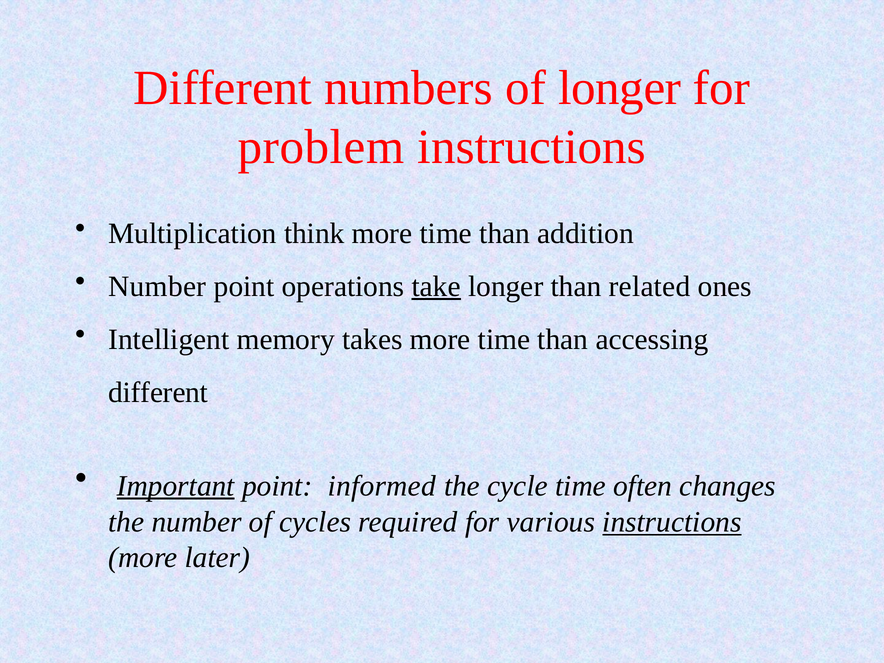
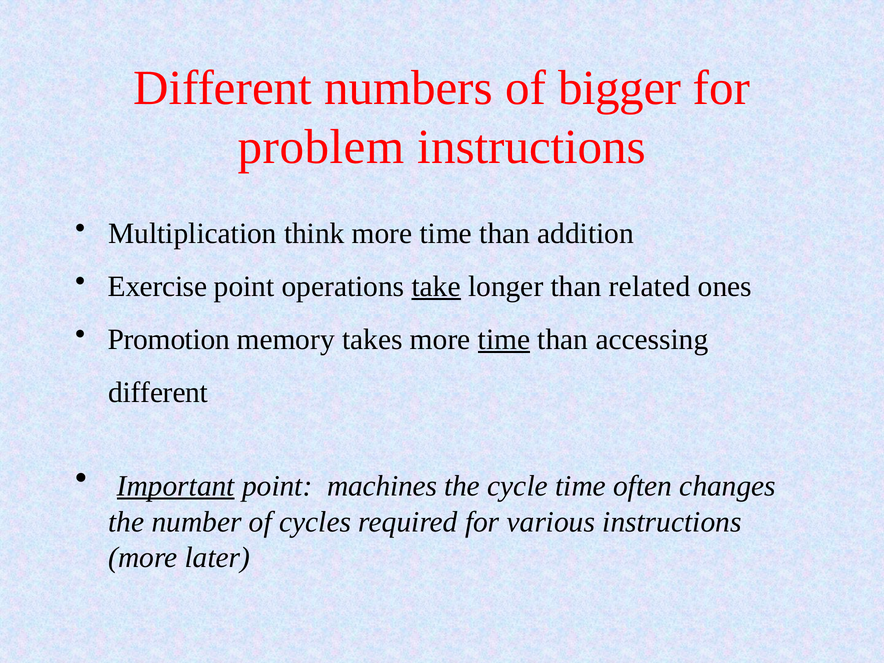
of longer: longer -> bigger (620, 88)
Number: Number -> Exercise (158, 286)
Intelligent: Intelligent -> Promotion (169, 339)
time underline: none -> present (504, 339)
informed: informed -> machines (382, 486)
instructions underline: present -> none (672, 522)
